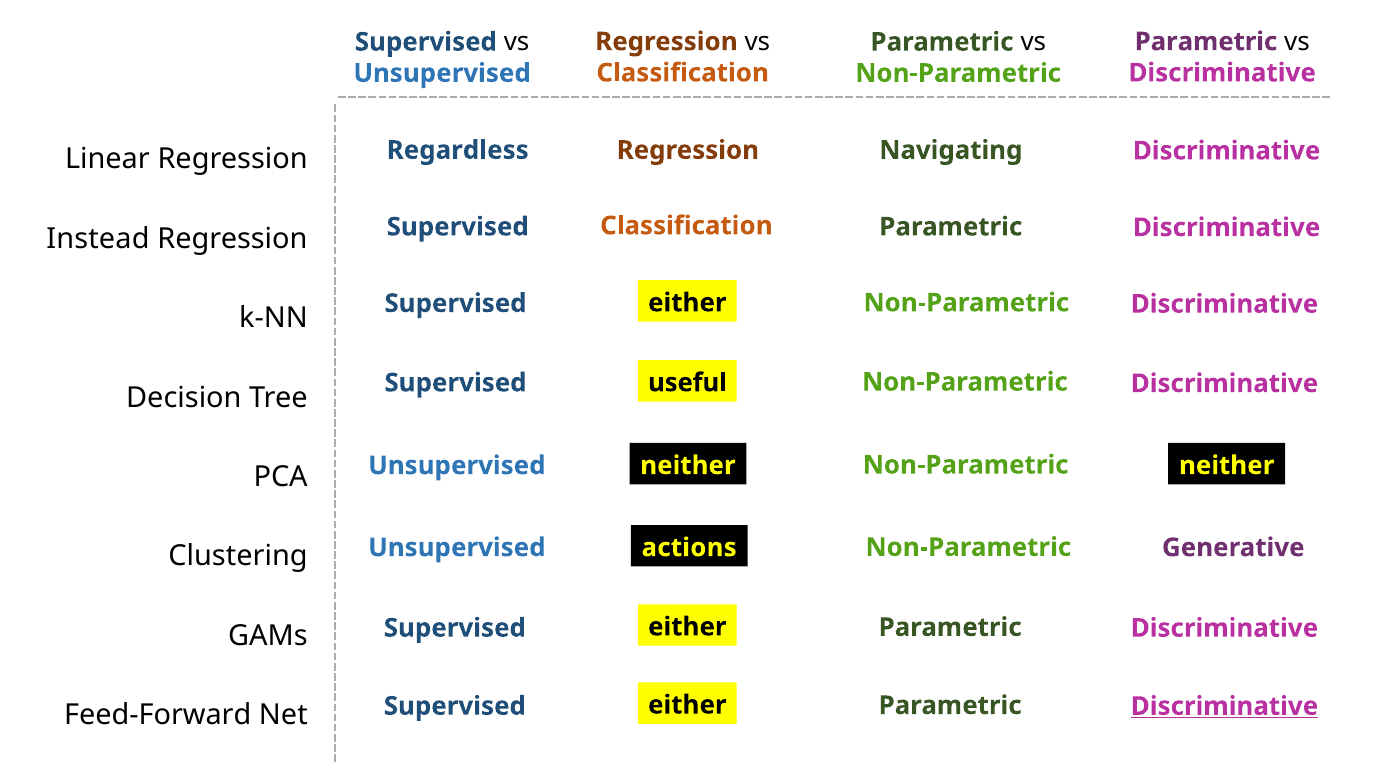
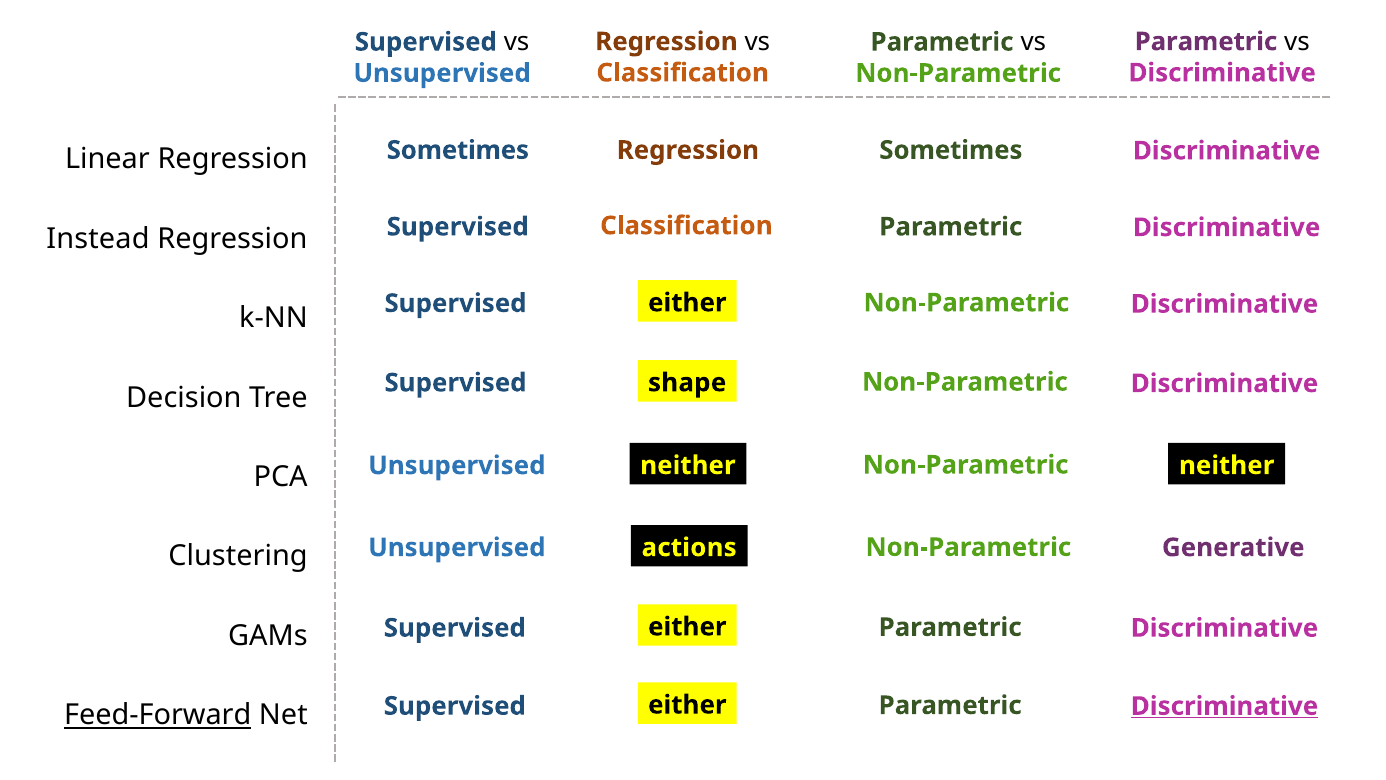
Regardless: Regardless -> Sometimes (458, 150)
Regression Navigating: Navigating -> Sometimes (951, 150)
useful: useful -> shape (687, 383)
Feed-Forward underline: none -> present (158, 715)
